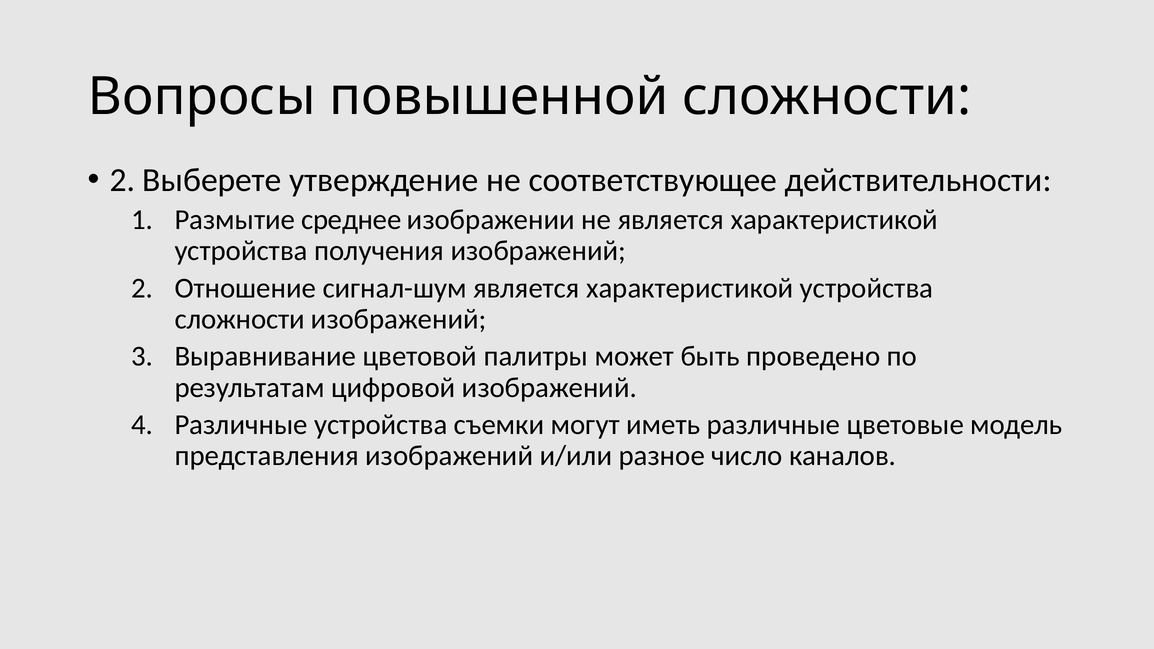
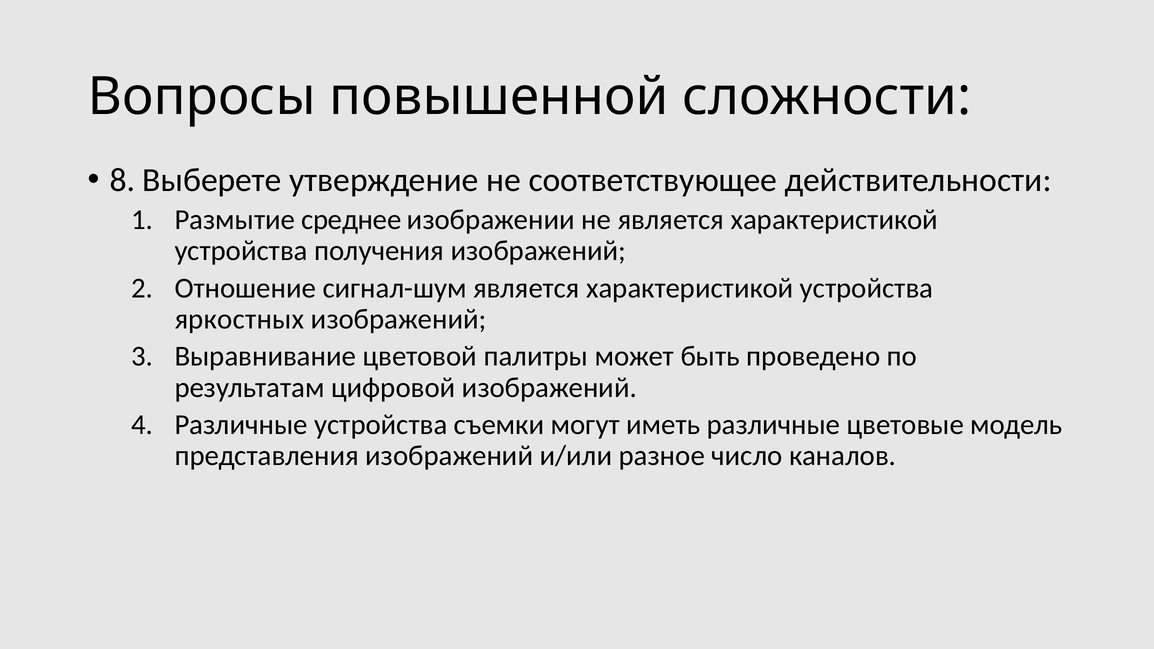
2: 2 -> 8 (122, 180)
сложности: сложности -> яркостных (239, 319)
